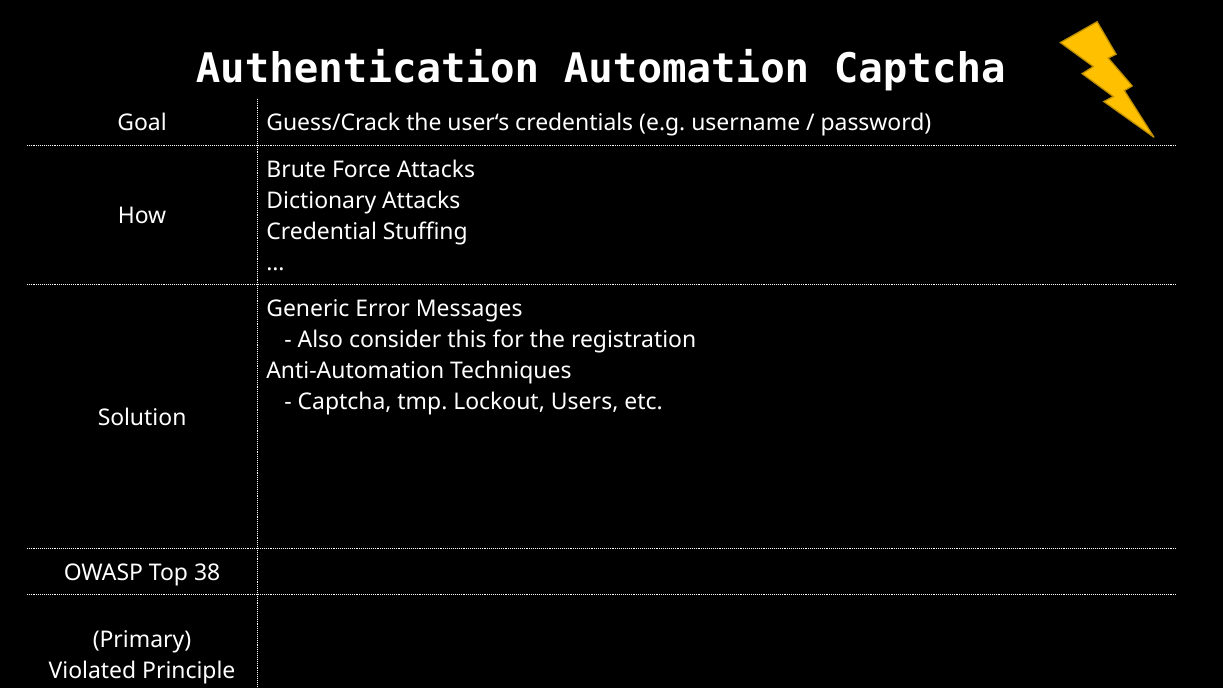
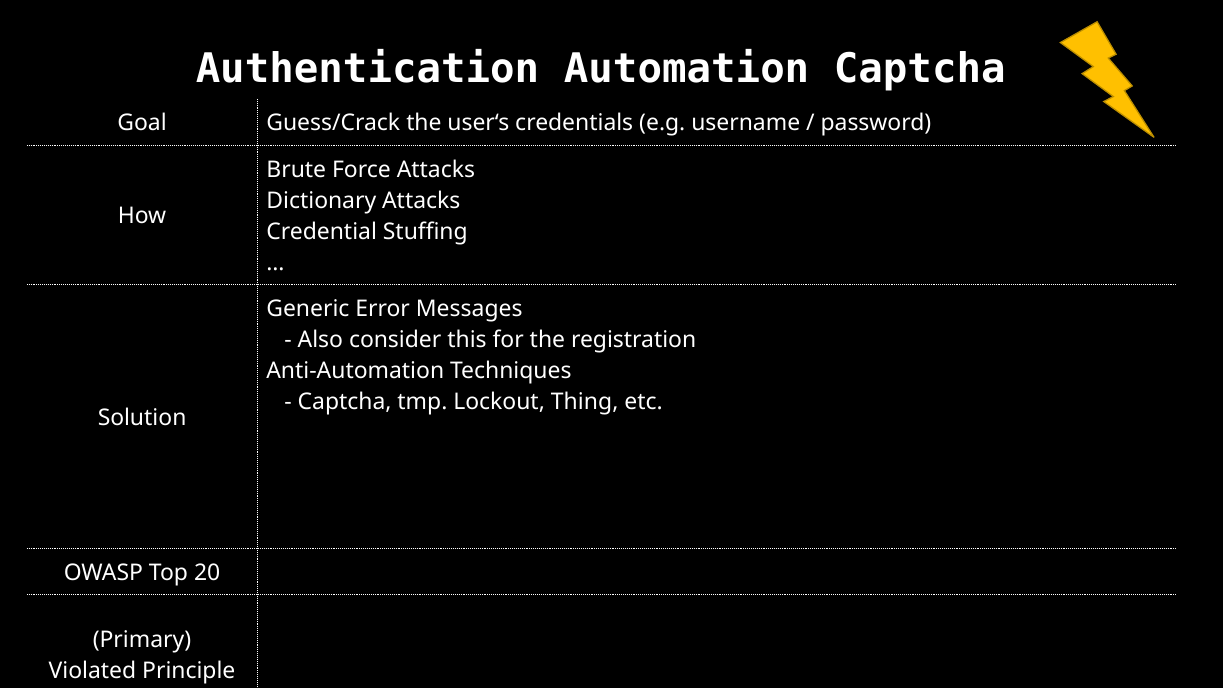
Users: Users -> Thing (585, 402)
38: 38 -> 20 (207, 573)
